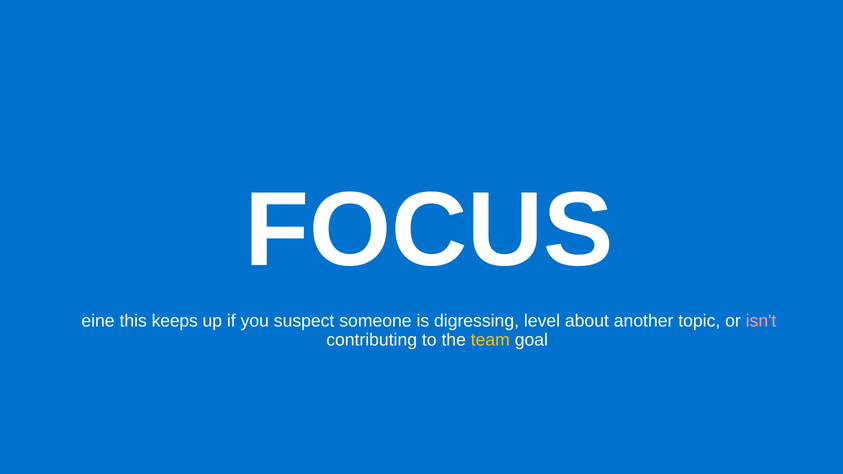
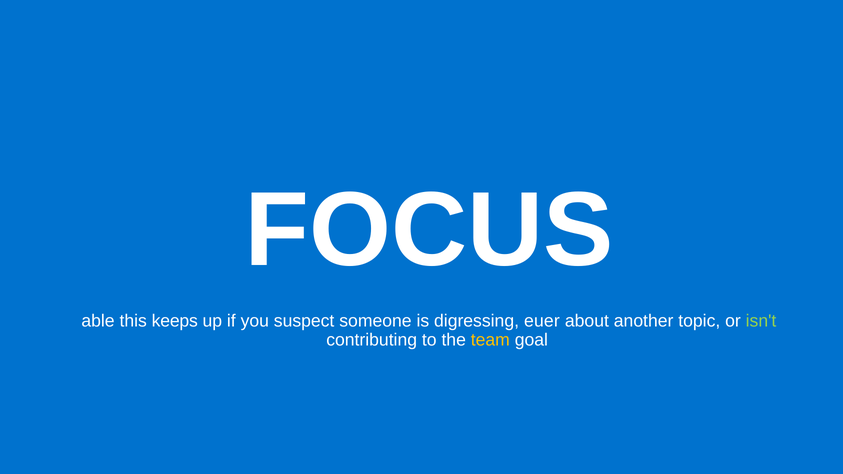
eine: eine -> able (98, 321)
level: level -> euer (542, 321)
isn't colour: pink -> light green (761, 321)
